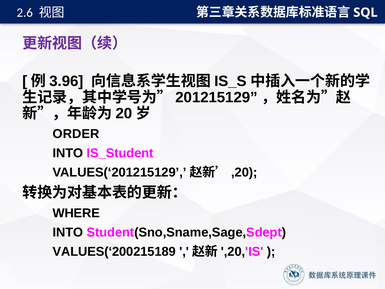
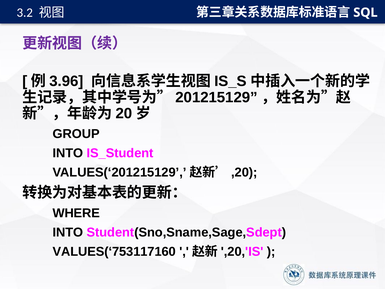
2.6: 2.6 -> 3.2 (25, 13)
ORDER: ORDER -> GROUP (76, 134)
VALUES(‘200215189: VALUES(‘200215189 -> VALUES(‘753117160 (114, 251)
